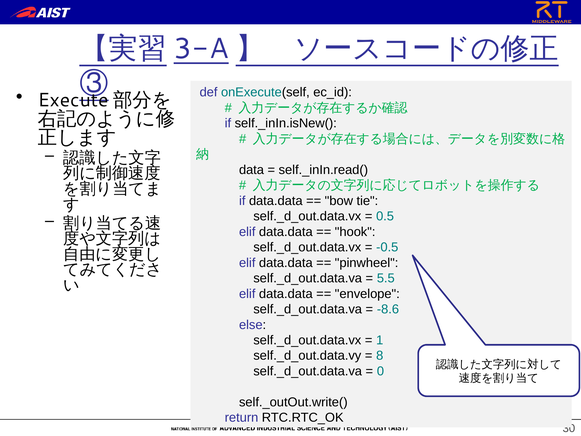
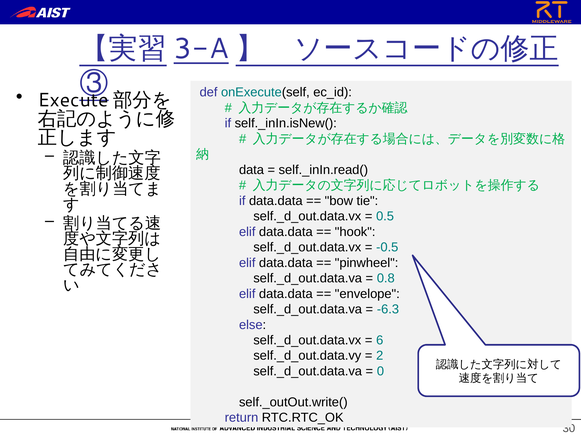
5.5: 5.5 -> 0.8 (386, 278)
-8.6: -8.6 -> -6.3 (388, 309)
1: 1 -> 6 (380, 340)
8: 8 -> 2 (380, 356)
